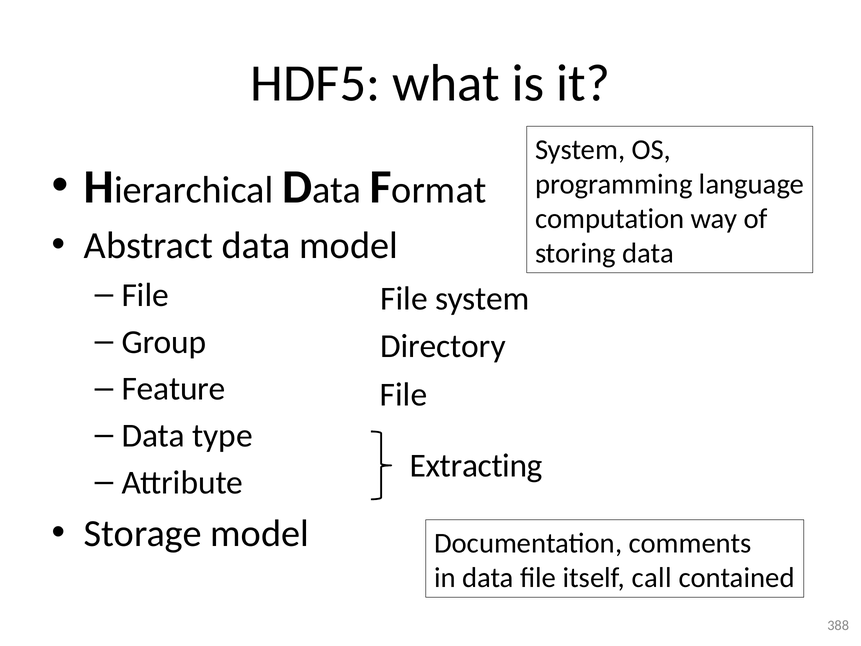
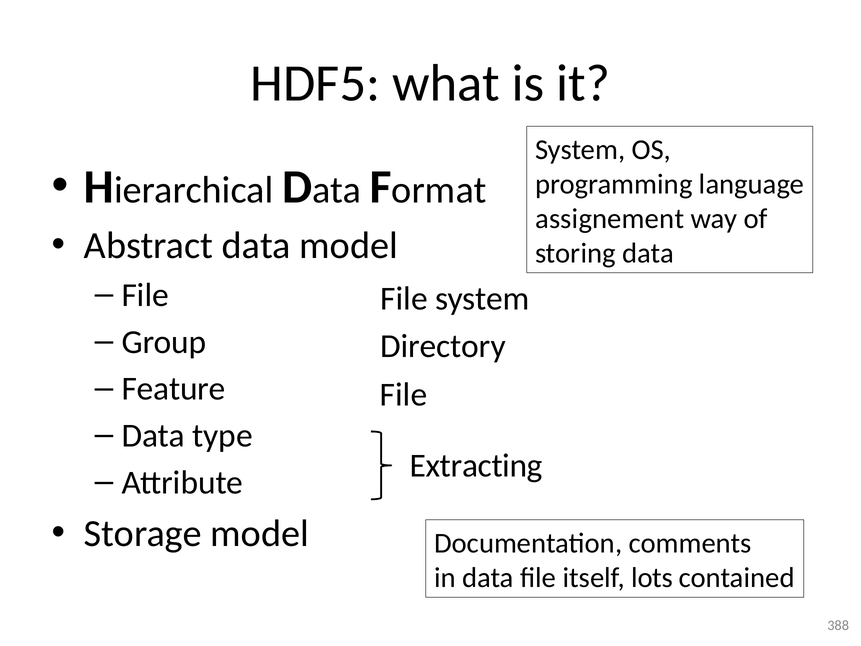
computation: computation -> assignement (610, 219)
call: call -> lots (652, 577)
